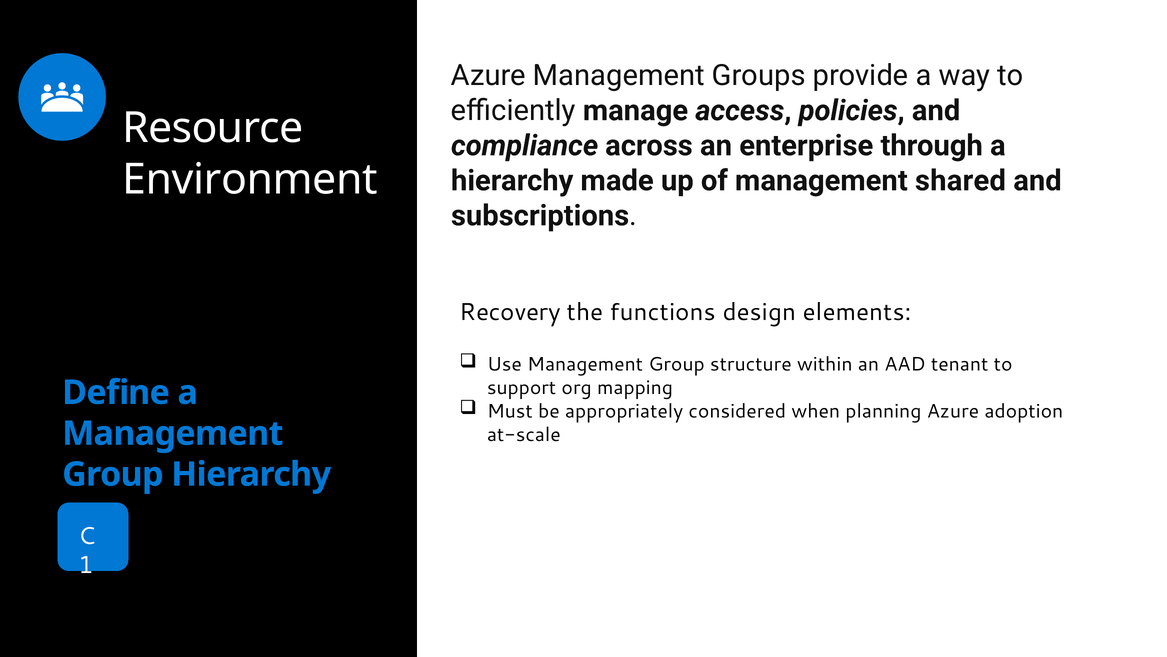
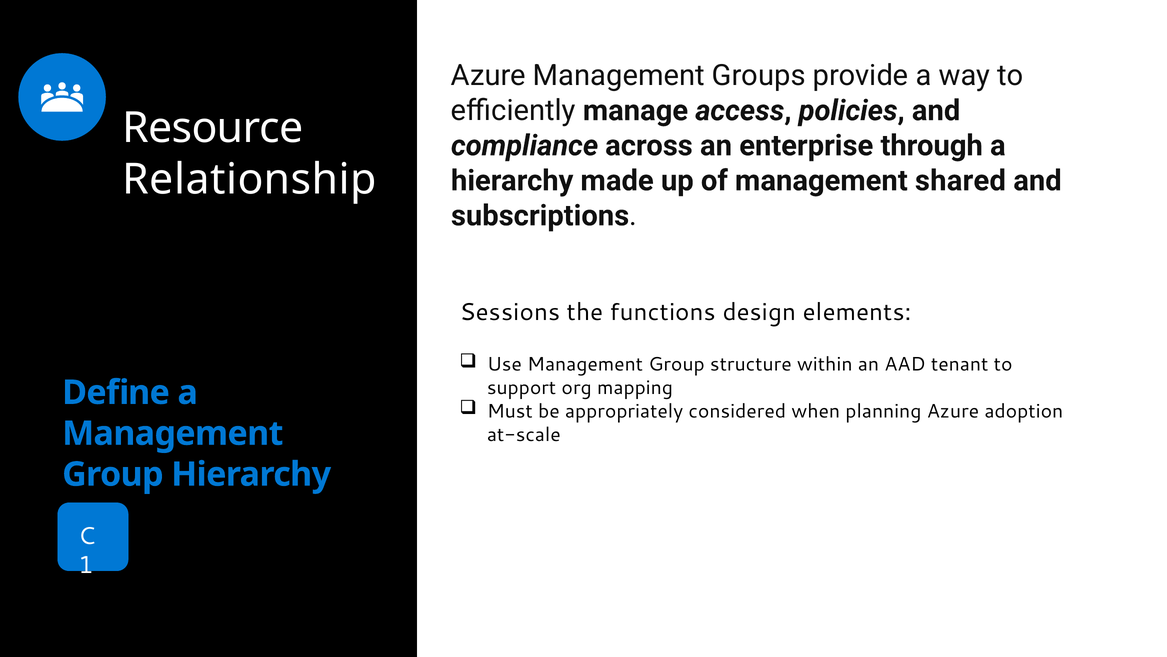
Environment: Environment -> Relationship (250, 180)
Recovery: Recovery -> Sessions (510, 312)
